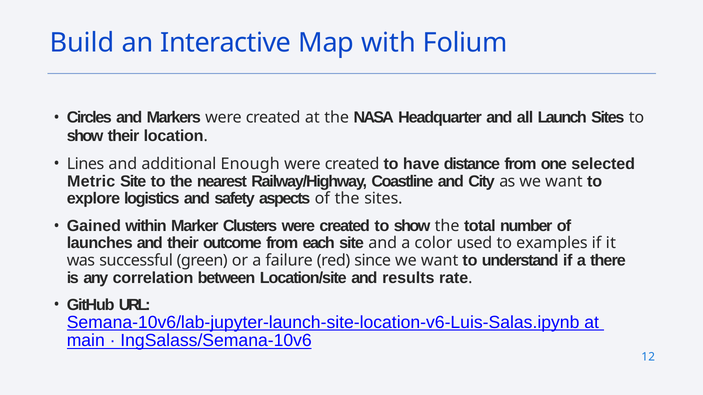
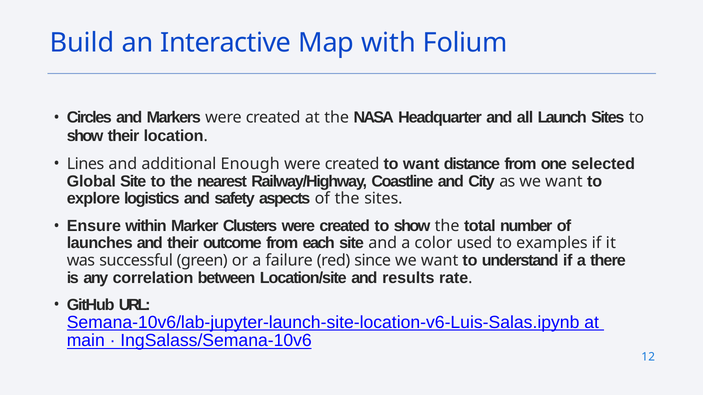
to have: have -> want (421, 164)
Metric: Metric -> Global (91, 181)
Gained: Gained -> Ensure (94, 226)
